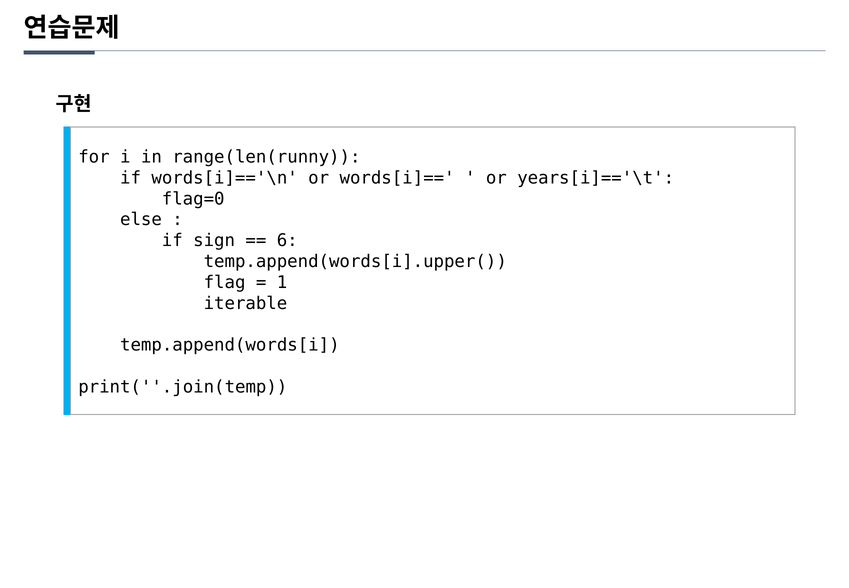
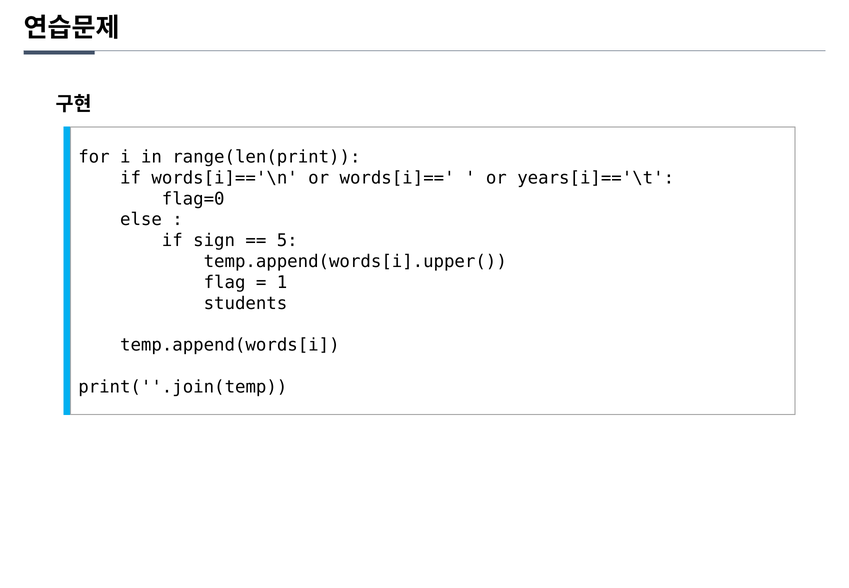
range(len(runny: range(len(runny -> range(len(print (266, 157)
6: 6 -> 5 (287, 241)
iterable: iterable -> students (245, 303)
